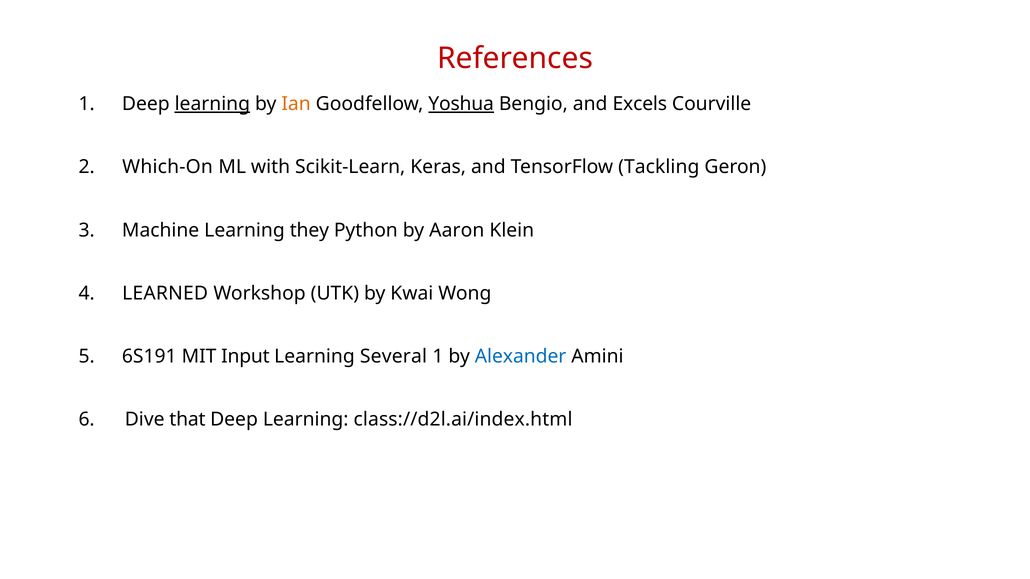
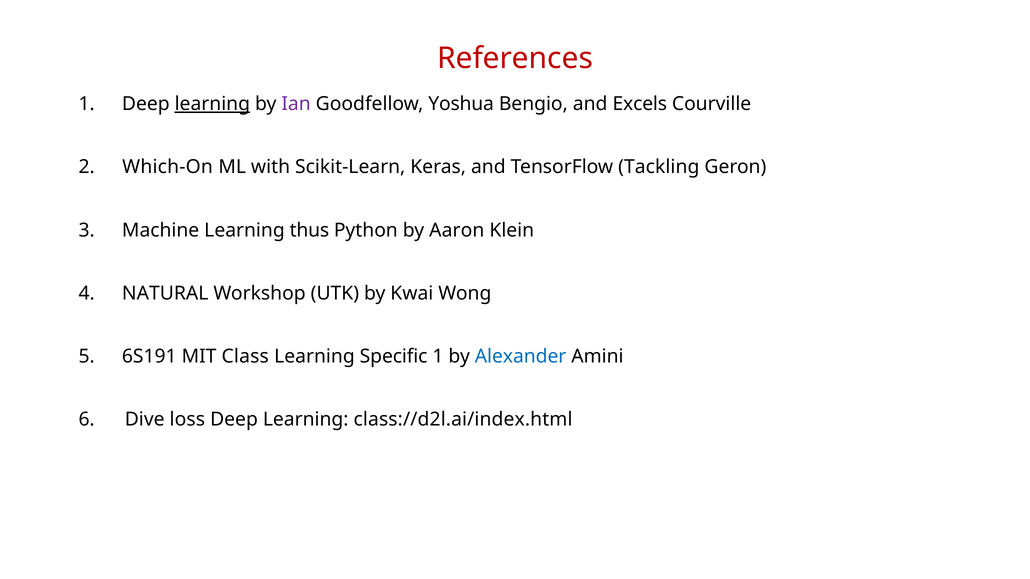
Ian colour: orange -> purple (296, 104)
Yoshua underline: present -> none (461, 104)
they: they -> thus (309, 230)
LEARNED: LEARNED -> NATURAL (165, 294)
Input: Input -> Class (245, 357)
Several: Several -> Specific (394, 357)
that: that -> loss (187, 420)
